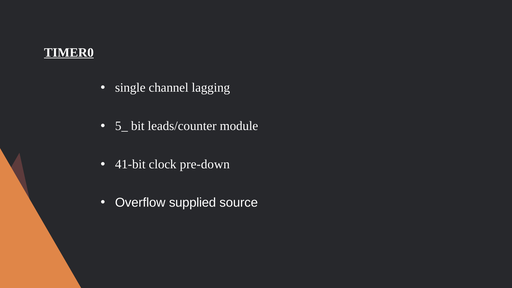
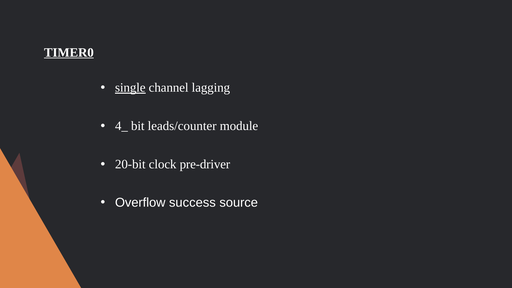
single underline: none -> present (130, 88)
5_: 5_ -> 4_ (121, 126)
41-bit: 41-bit -> 20-bit (130, 164)
pre-down: pre-down -> pre-driver (205, 164)
supplied: supplied -> success (192, 203)
